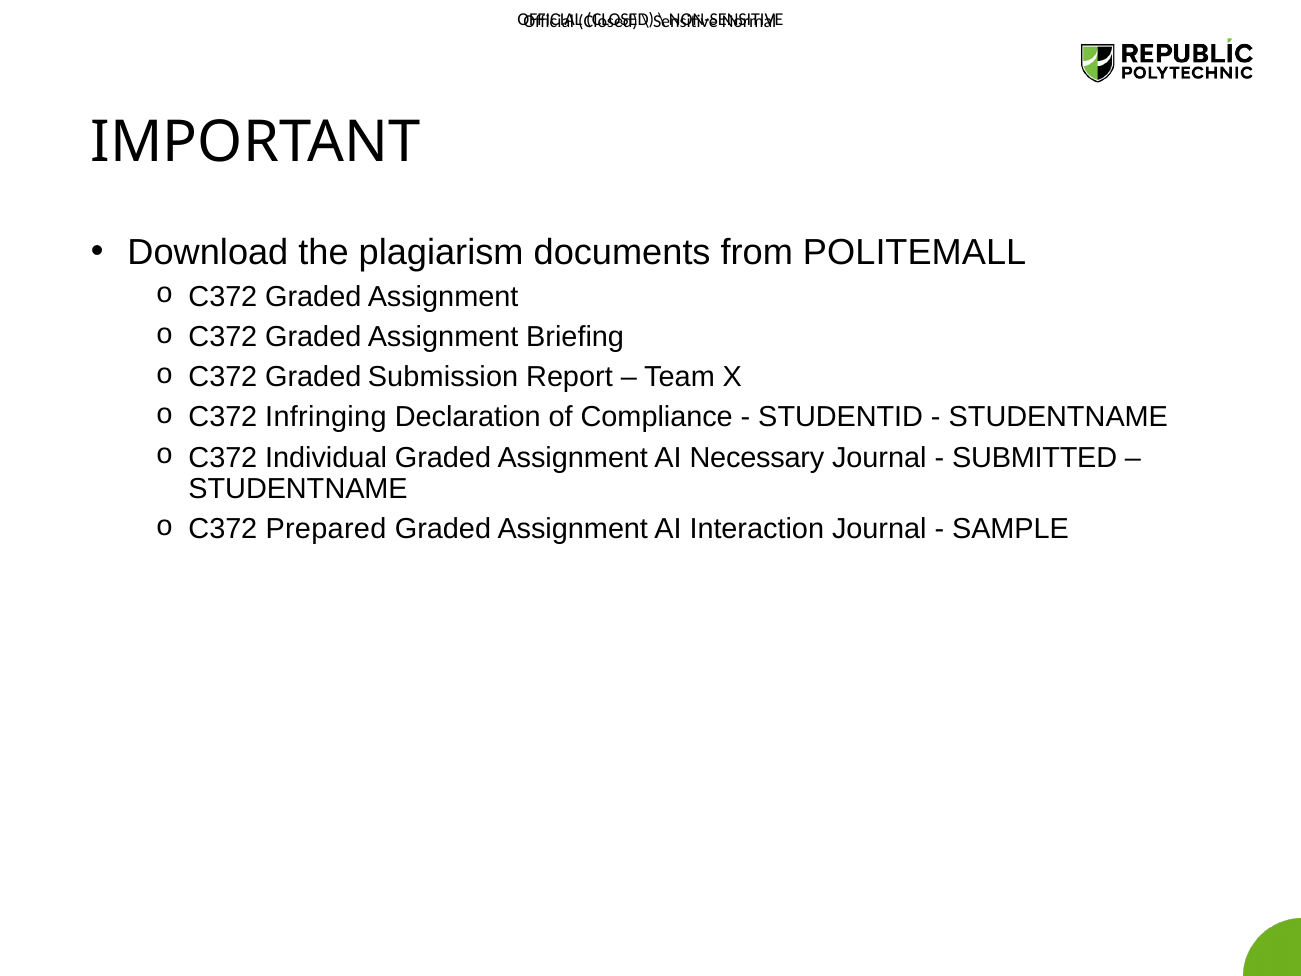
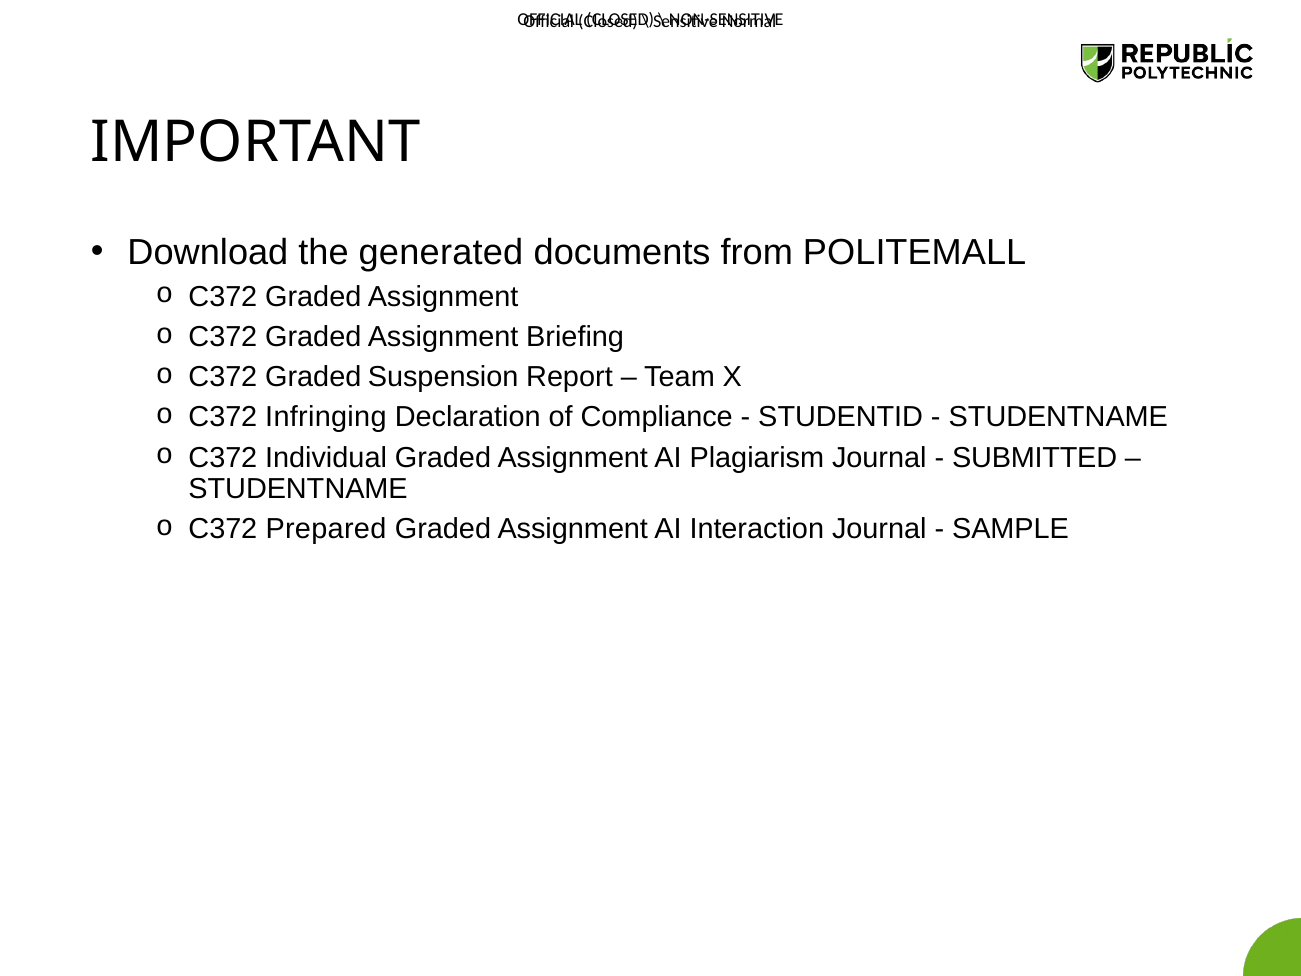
plagiarism: plagiarism -> generated (441, 252)
Submission: Submission -> Suspension (443, 377)
Necessary: Necessary -> Plagiarism (757, 457)
